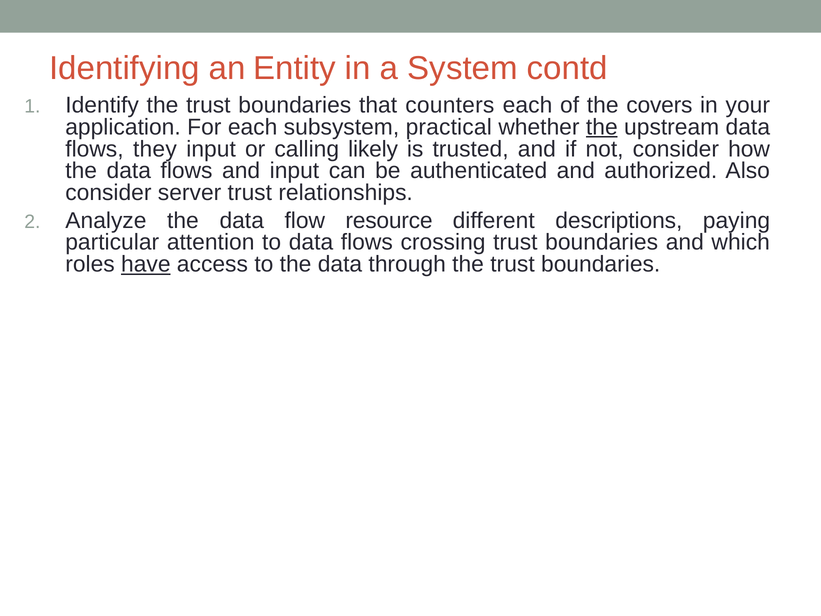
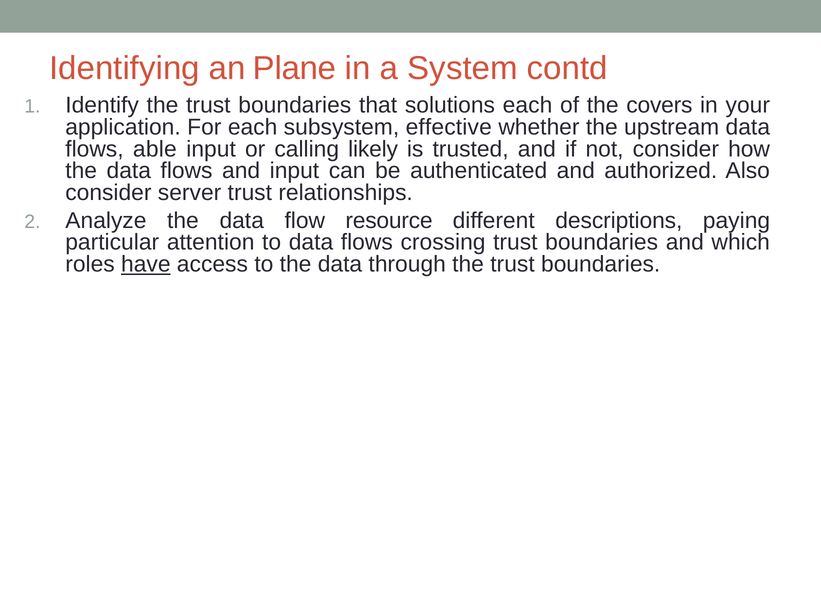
Entity: Entity -> Plane (295, 68)
counters: counters -> solutions (450, 105)
practical: practical -> effective (449, 127)
the underline: present -> none (602, 127)
they: they -> able (155, 149)
